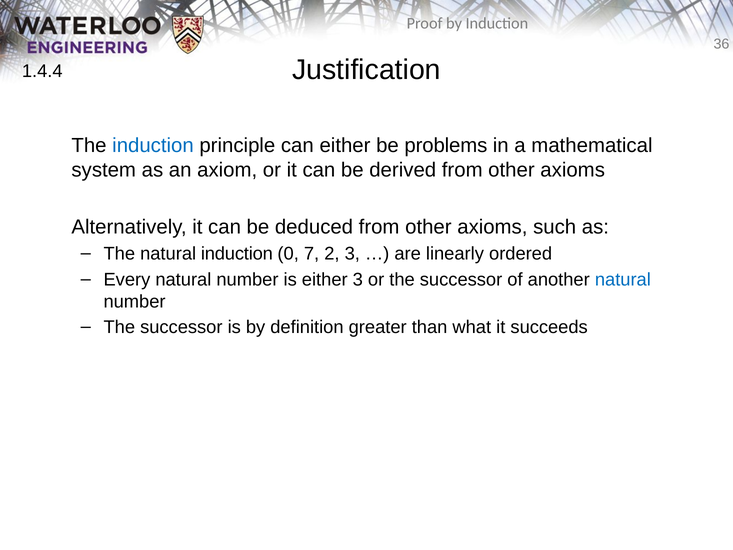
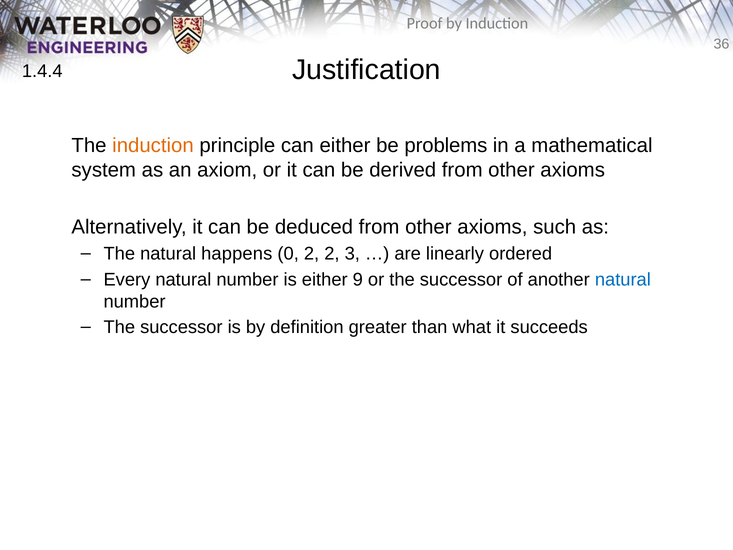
induction colour: blue -> orange (153, 146)
natural induction: induction -> happens (237, 254)
0 7: 7 -> 2 (312, 254)
either 3: 3 -> 9 (358, 279)
